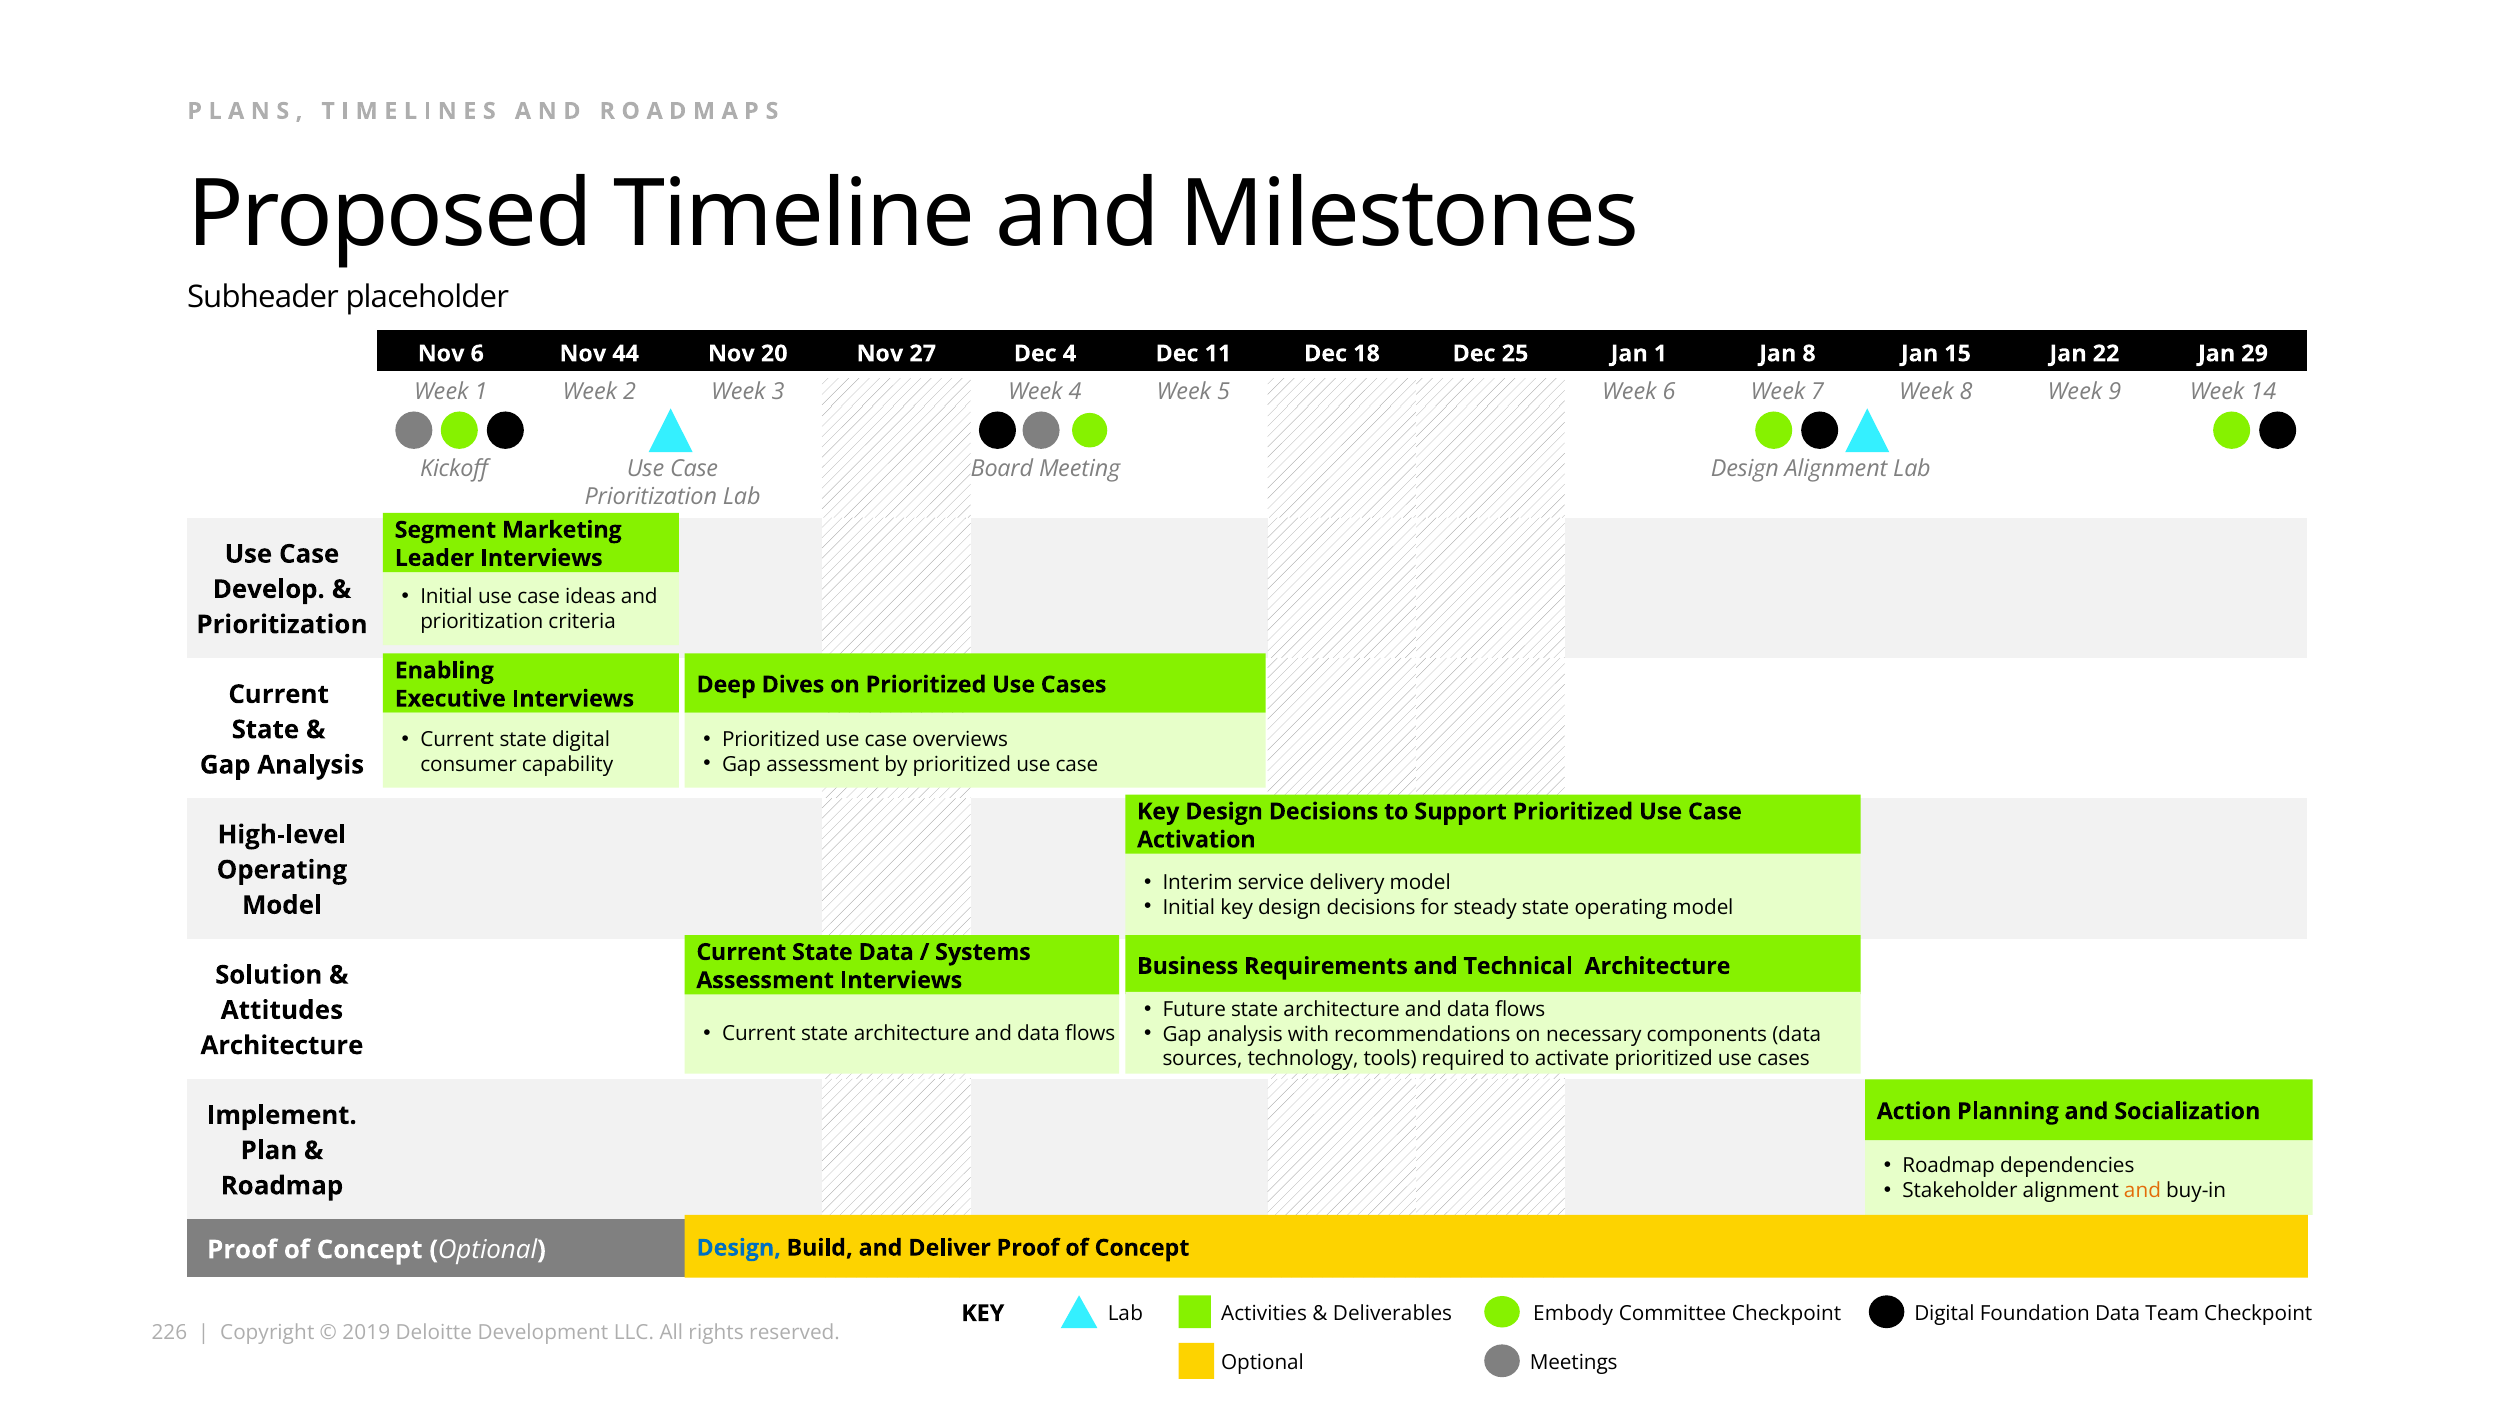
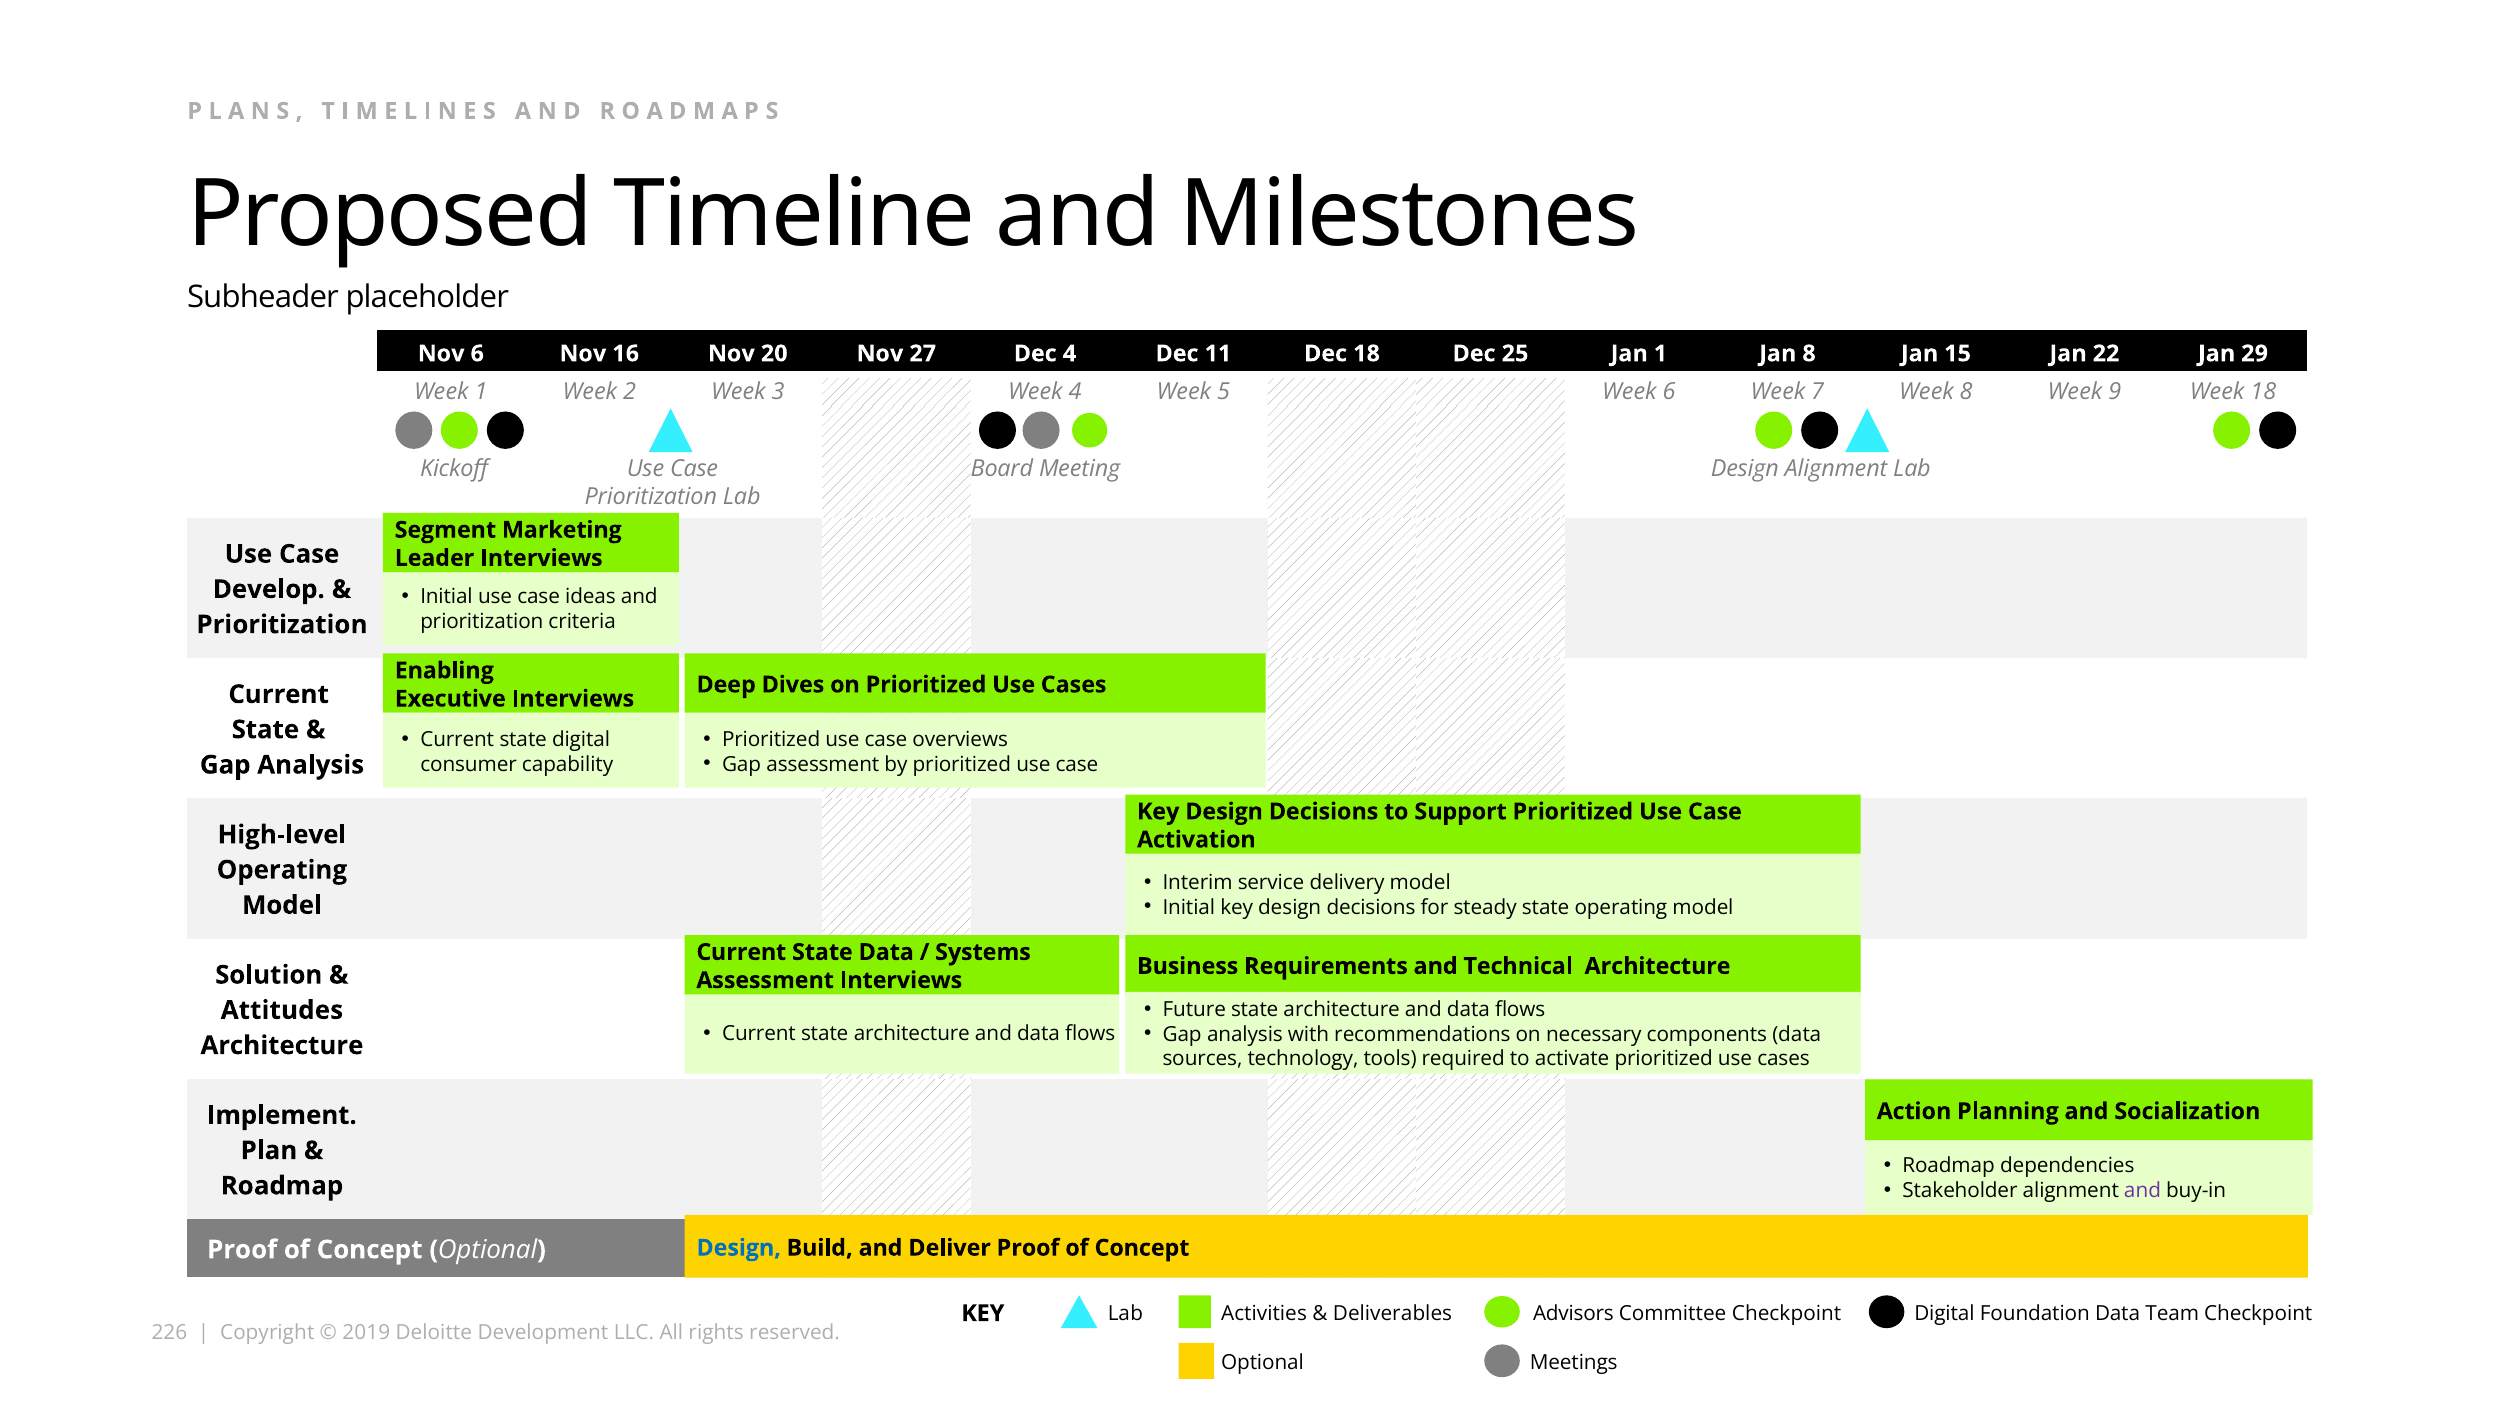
44: 44 -> 16 (626, 354)
Week 14: 14 -> 18 (2263, 392)
and colour: orange -> purple (2142, 1191)
Embody: Embody -> Advisors (1573, 1314)
